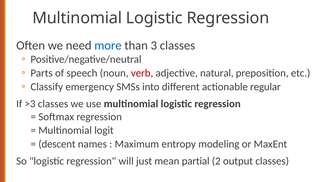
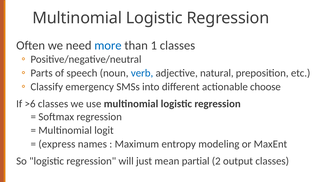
3: 3 -> 1 (154, 45)
verb colour: red -> blue (142, 73)
regular: regular -> choose (265, 87)
>3: >3 -> >6 (30, 104)
descent: descent -> express (57, 144)
